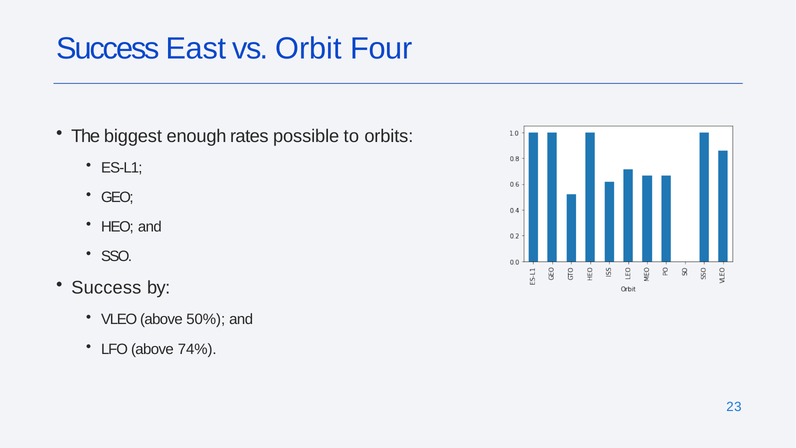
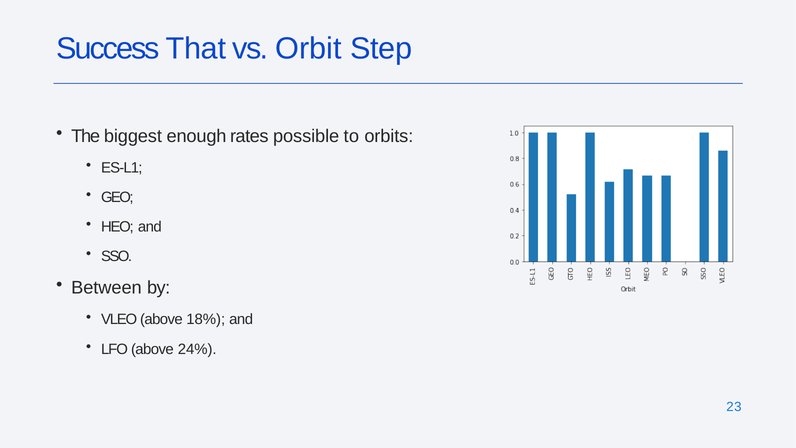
East: East -> That (196, 49)
Four: Four -> Step (381, 49)
Success: Success -> Between (106, 288)
50%: 50% -> 18% (206, 319)
74%: 74% -> 24% (197, 349)
